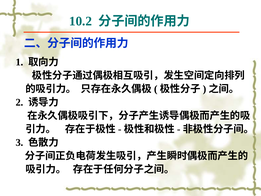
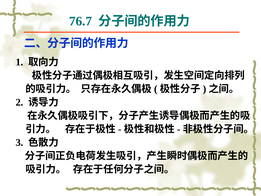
10.2: 10.2 -> 76.7 (81, 21)
